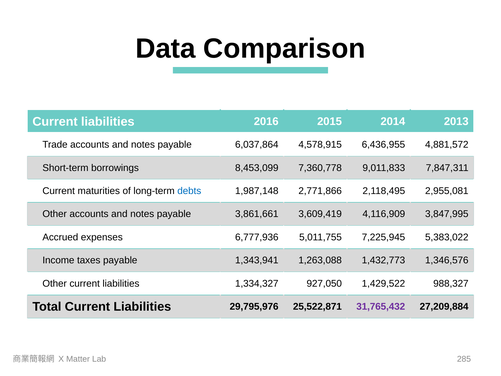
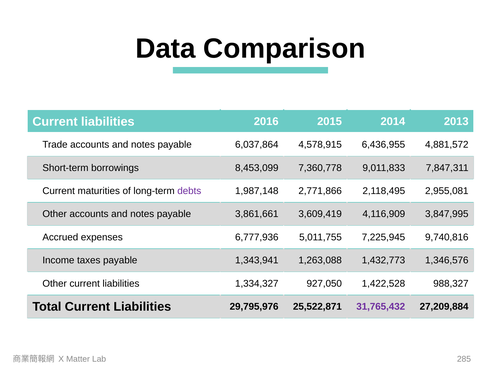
debts colour: blue -> purple (189, 191)
5,383,022: 5,383,022 -> 9,740,816 (447, 237)
1,429,522: 1,429,522 -> 1,422,528 (383, 283)
